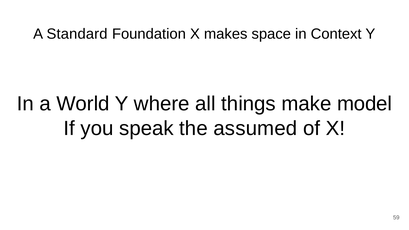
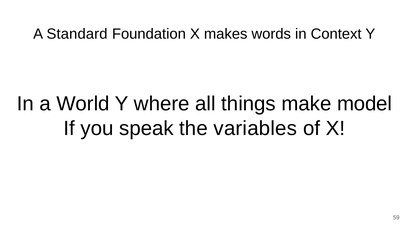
space: space -> words (271, 34)
assumed: assumed -> variables (255, 128)
